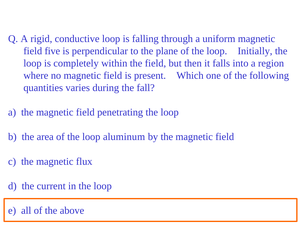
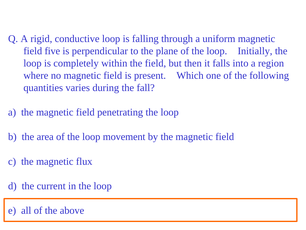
aluminum: aluminum -> movement (124, 137)
